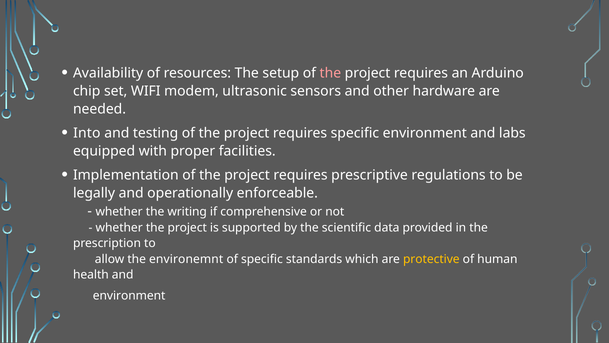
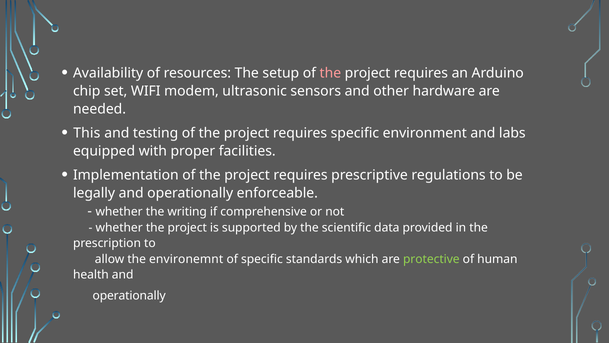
Into: Into -> This (87, 133)
protective colour: yellow -> light green (431, 259)
environment: environment -> operationally (129, 296)
